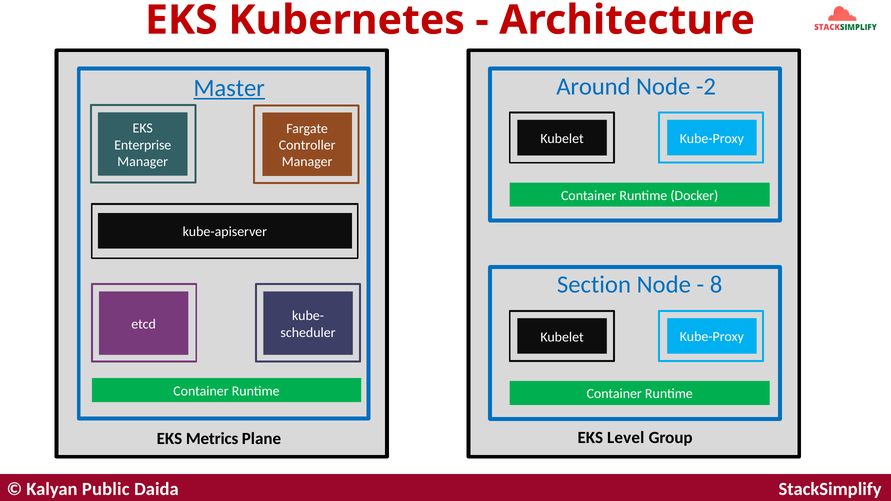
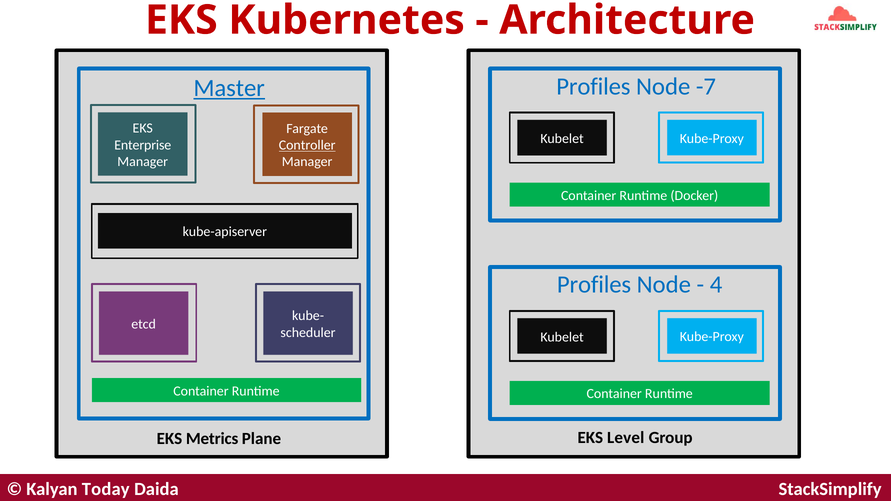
Around: Around -> Profiles (593, 86)
-2: -2 -> -7 (706, 86)
Controller underline: none -> present (307, 145)
Section: Section -> Profiles (594, 285)
8: 8 -> 4 (716, 285)
Public: Public -> Today (106, 489)
